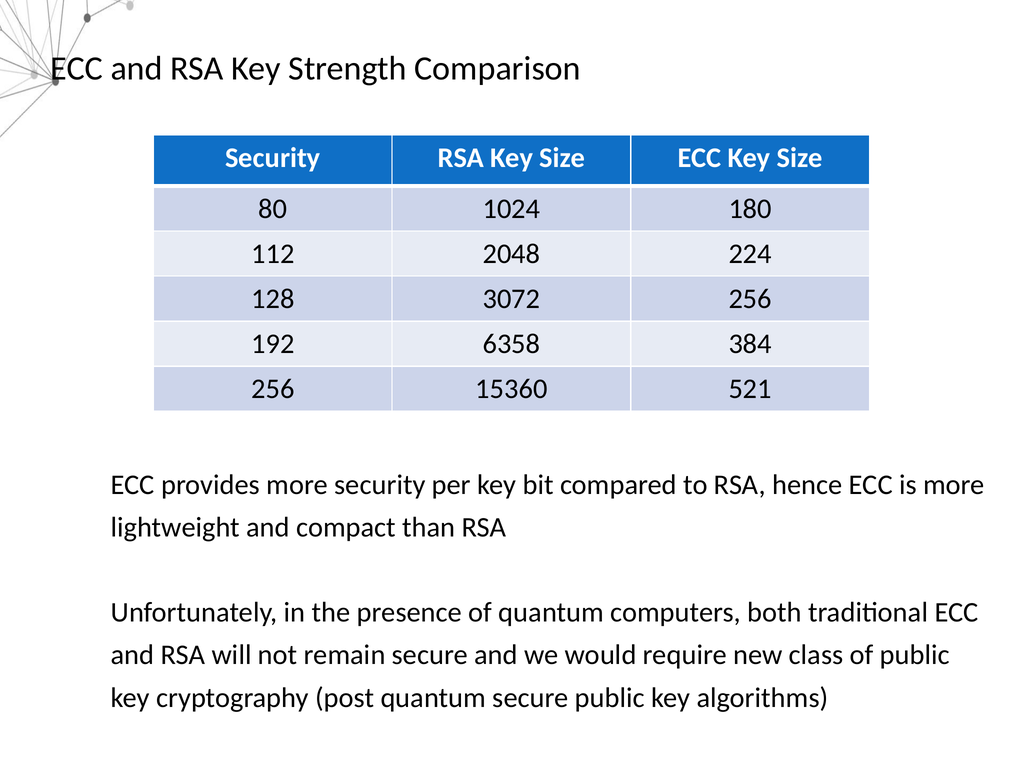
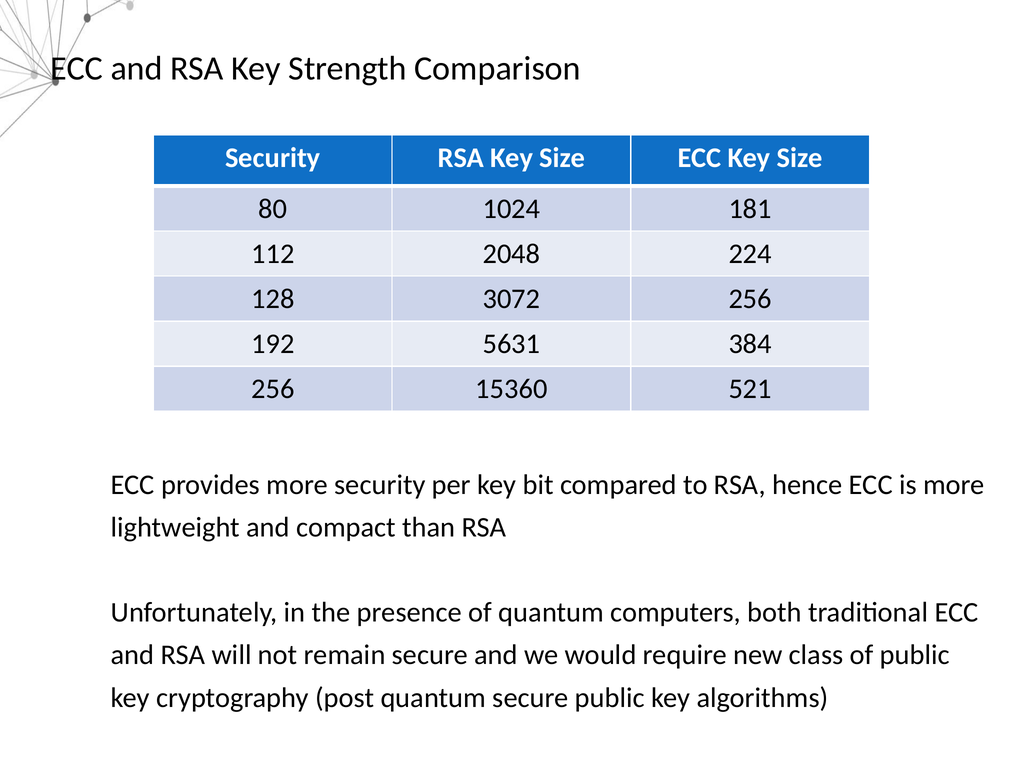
180: 180 -> 181 (750, 209)
6358: 6358 -> 5631 (511, 344)
